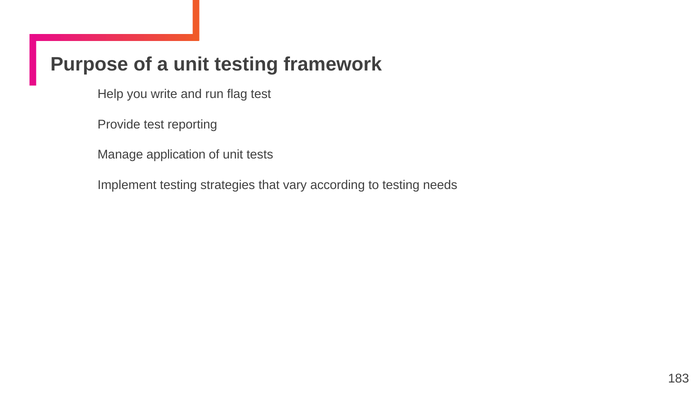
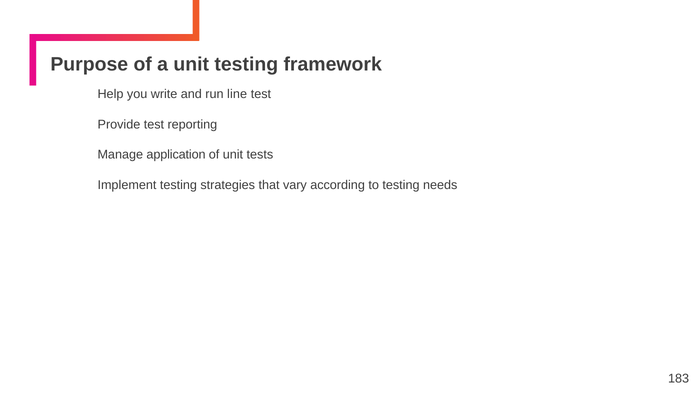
flag: flag -> line (237, 94)
